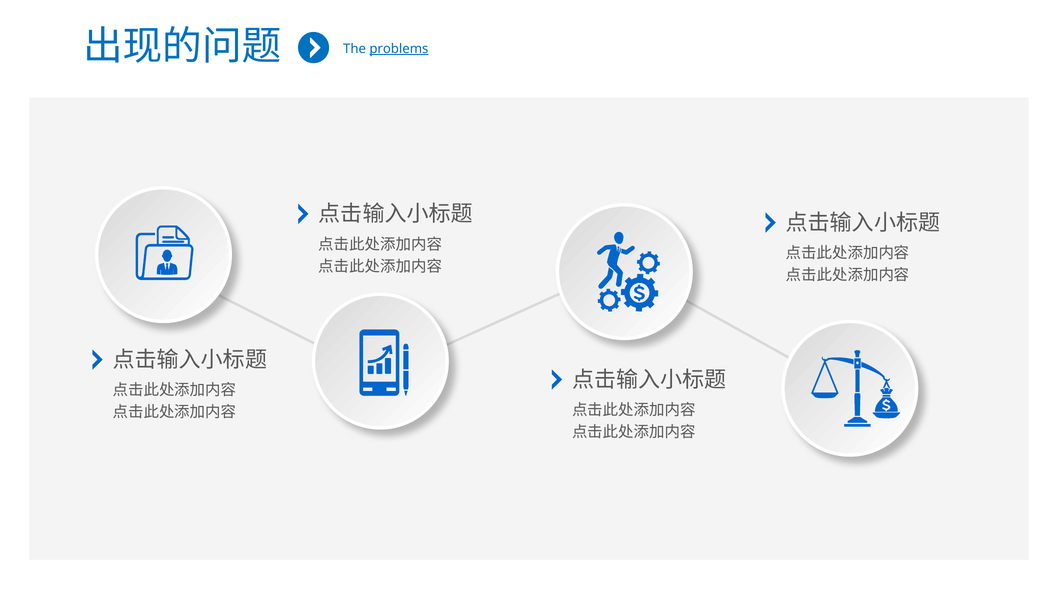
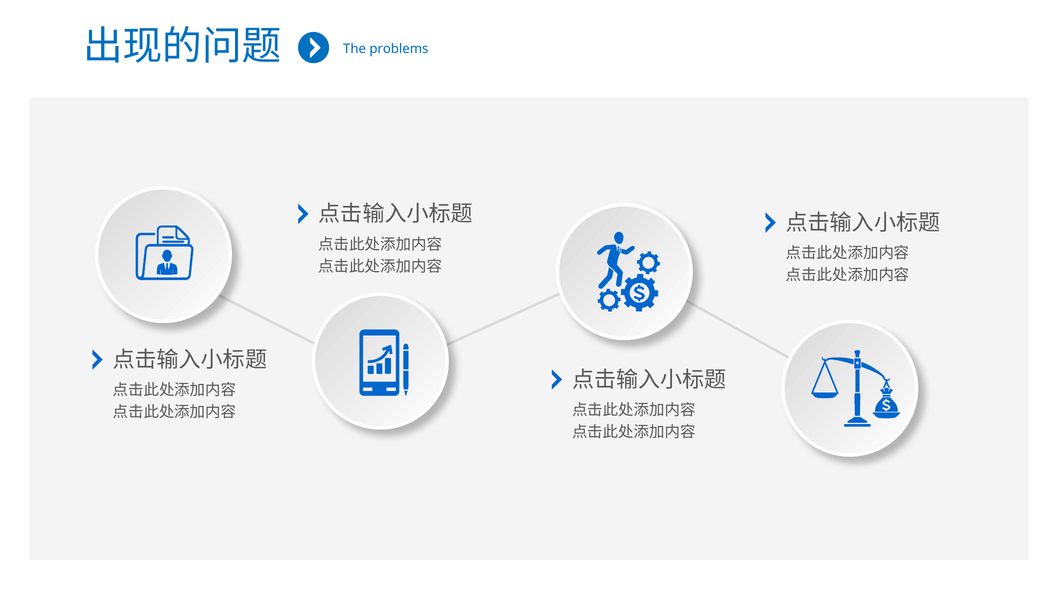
problems underline: present -> none (399, 49)
